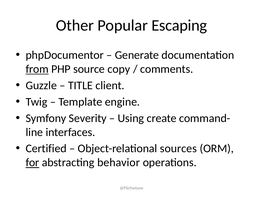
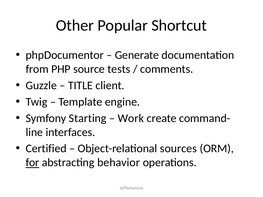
Escaping: Escaping -> Shortcut (179, 25)
from underline: present -> none (37, 69)
copy: copy -> tests (119, 69)
Severity: Severity -> Starting (88, 118)
Using: Using -> Work (131, 118)
